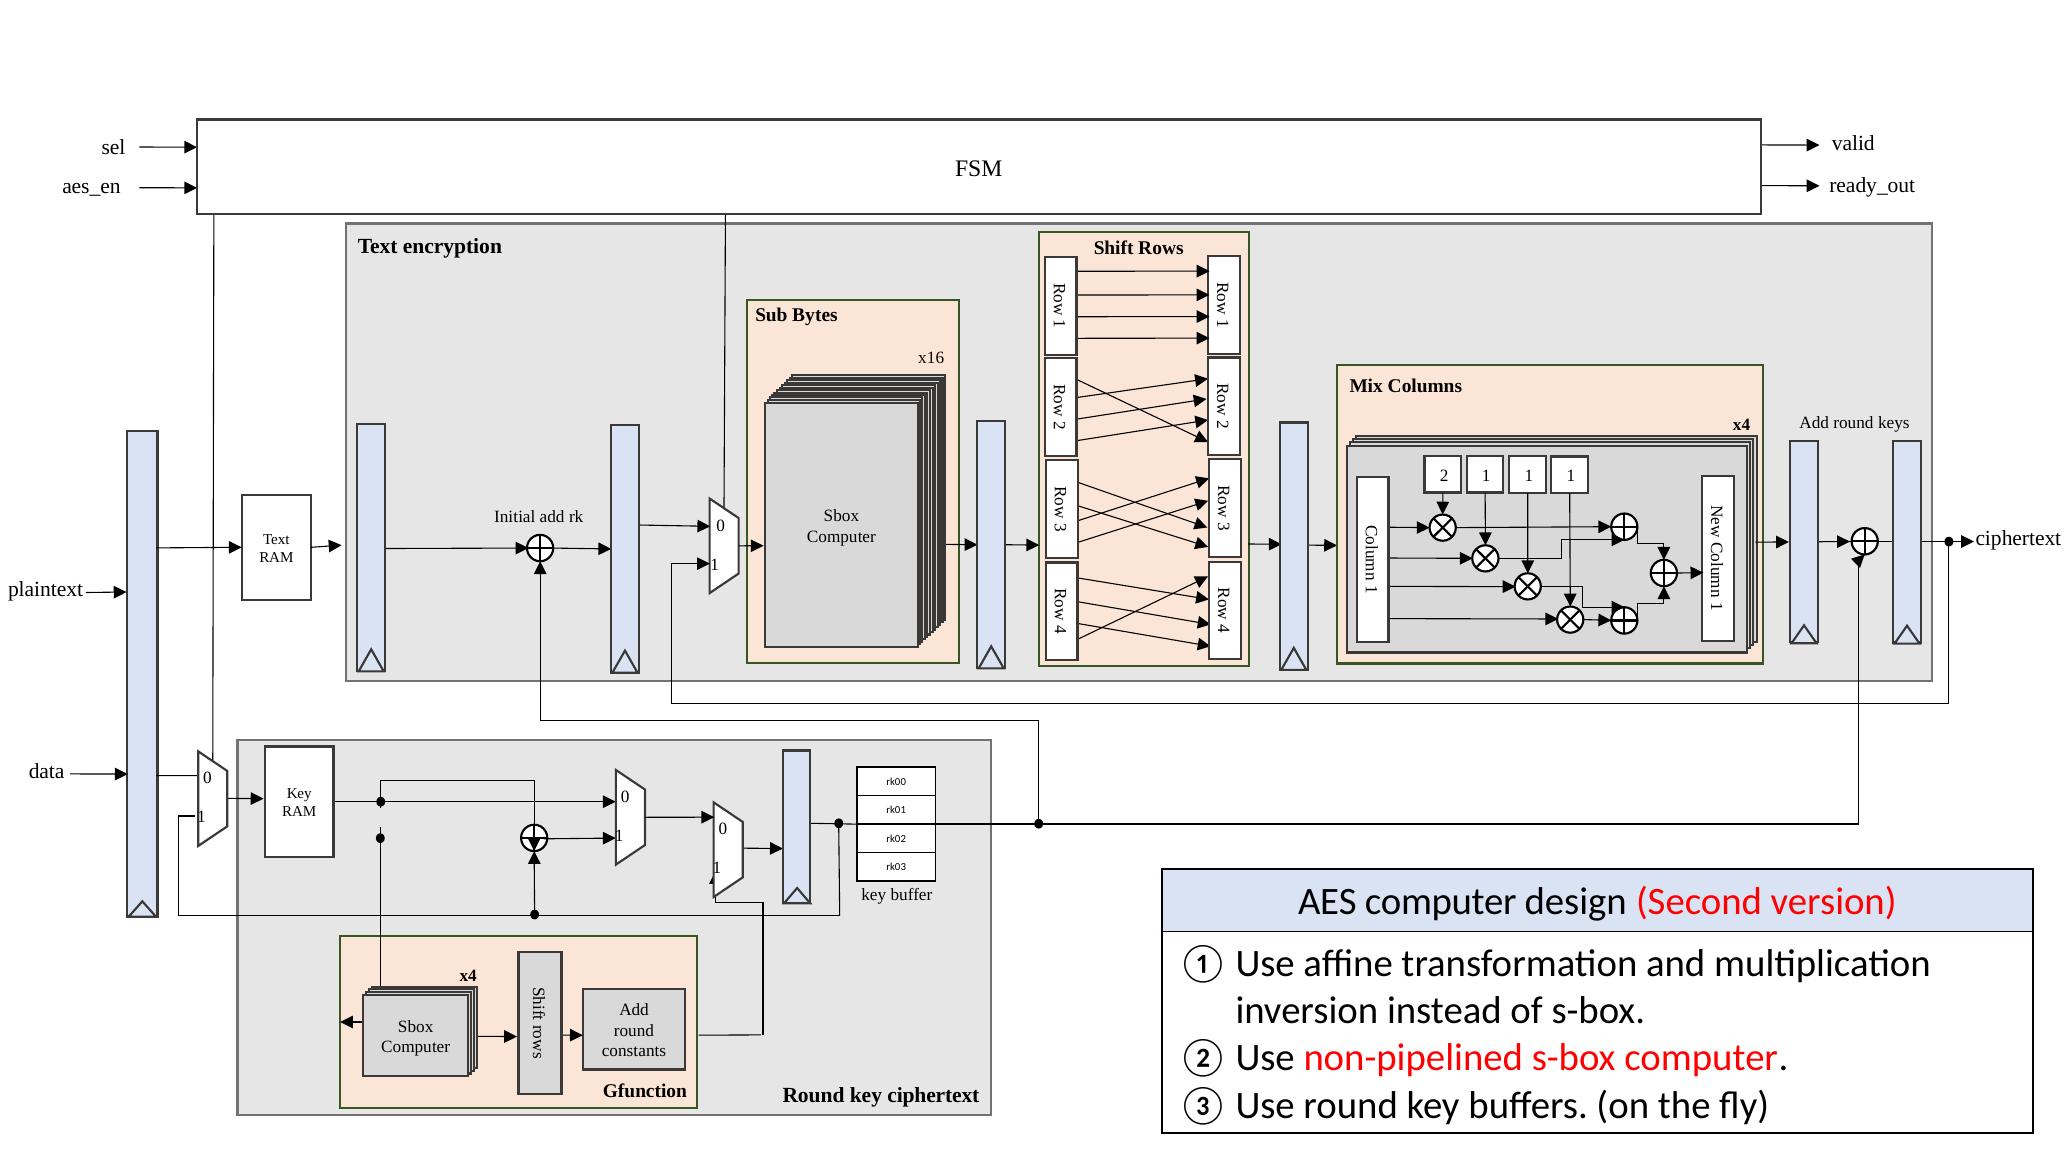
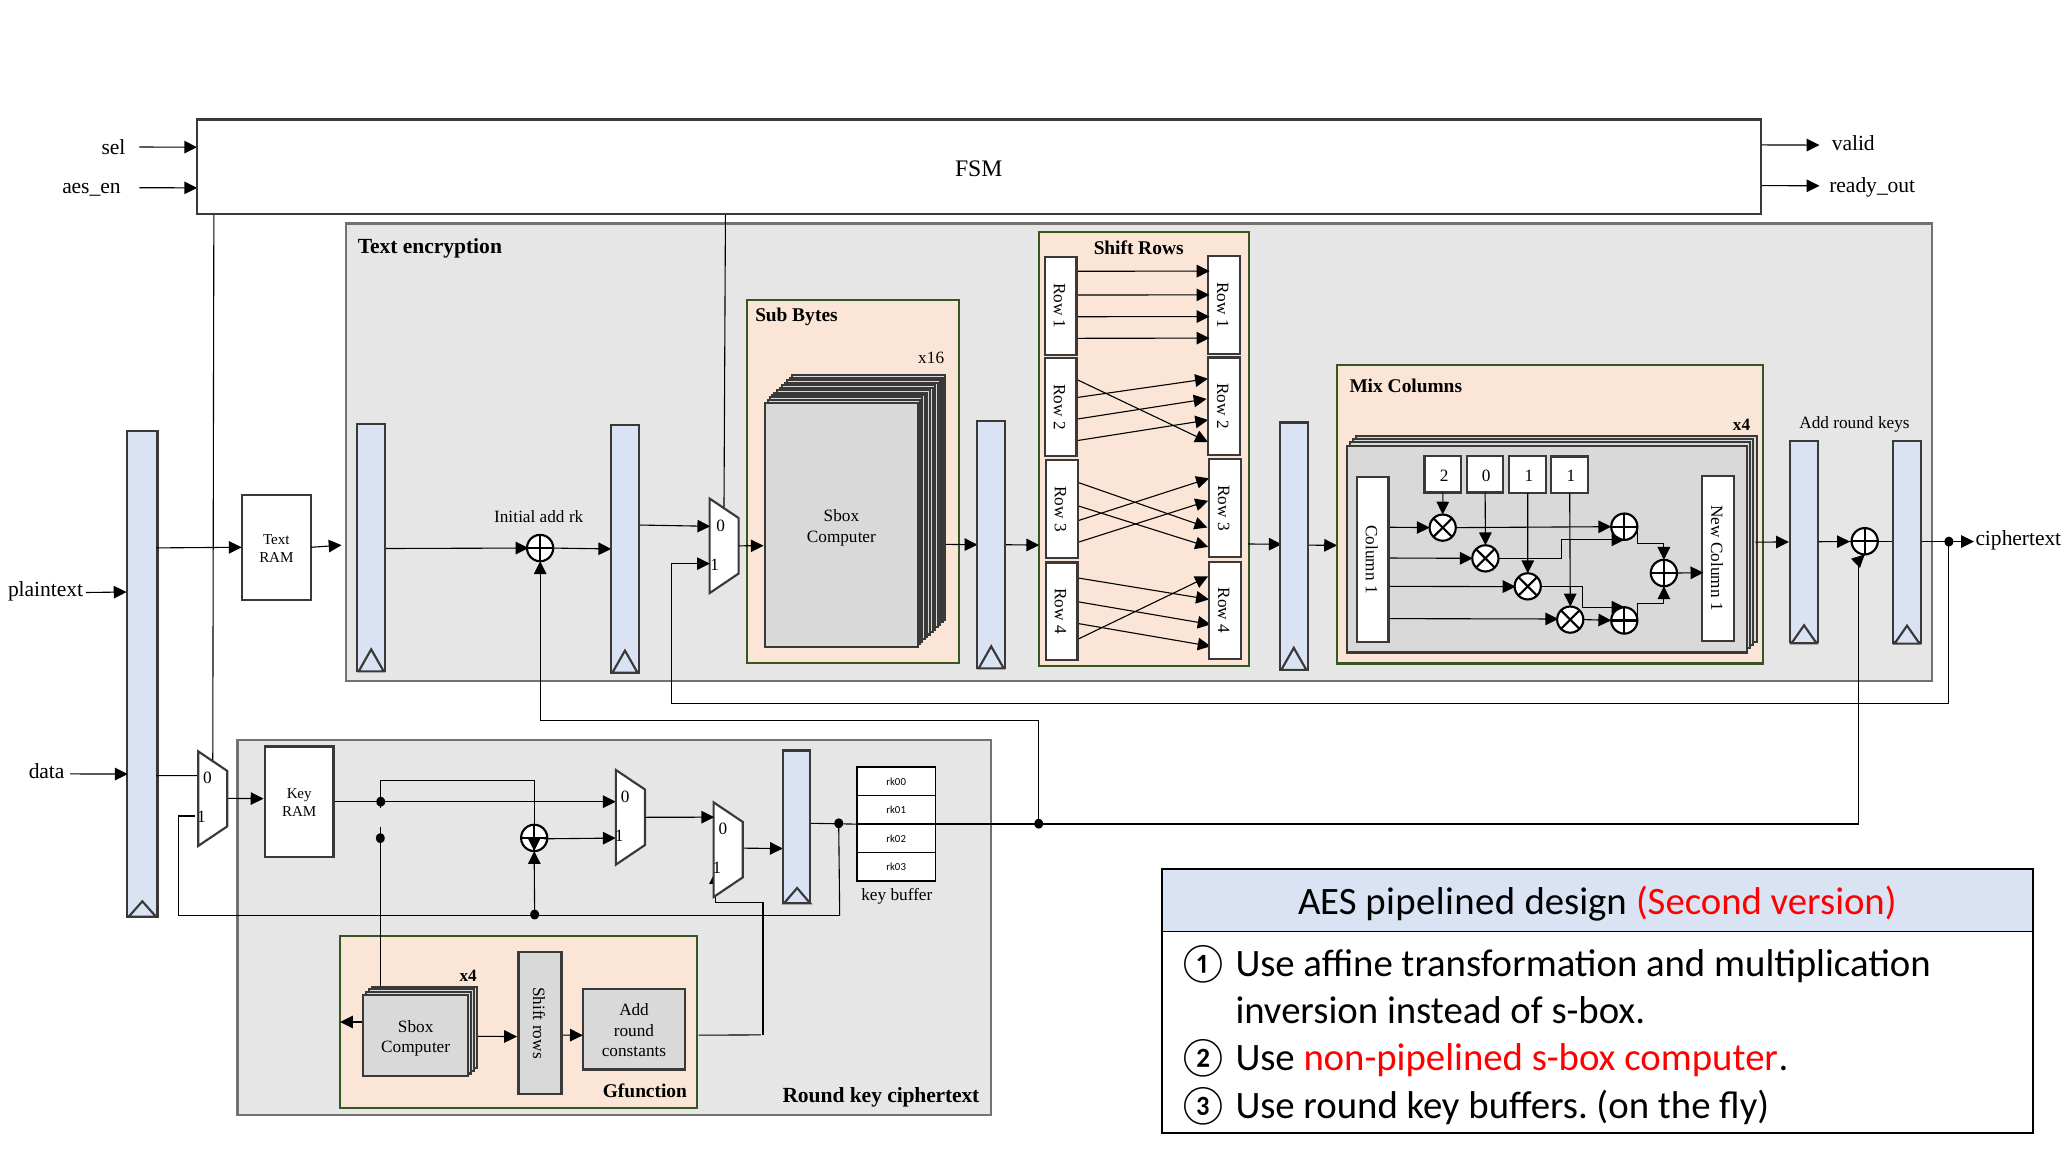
2 1: 1 -> 0 (1486, 475)
AES computer: computer -> pipelined (1440, 901)
